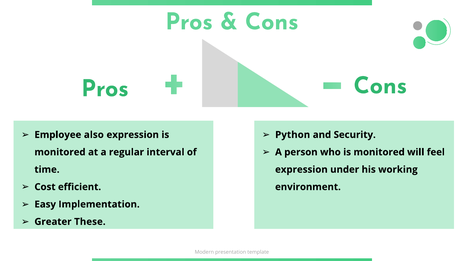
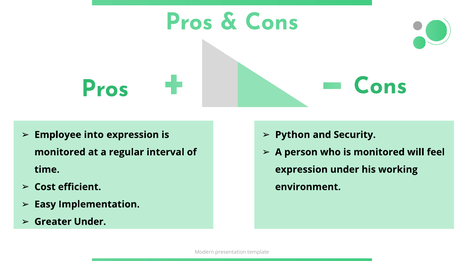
also: also -> into (94, 135)
Greater These: These -> Under (90, 222)
